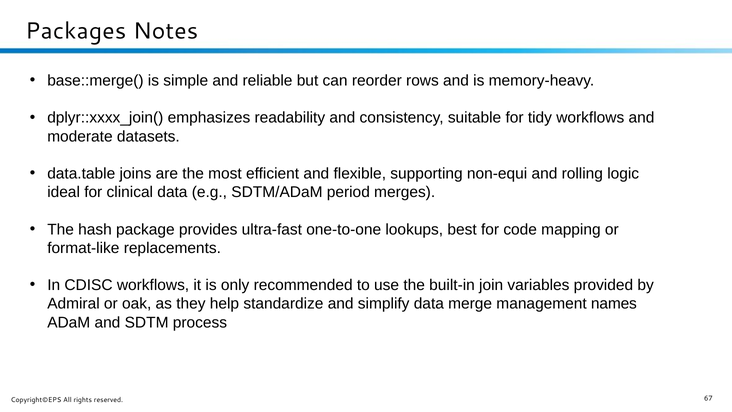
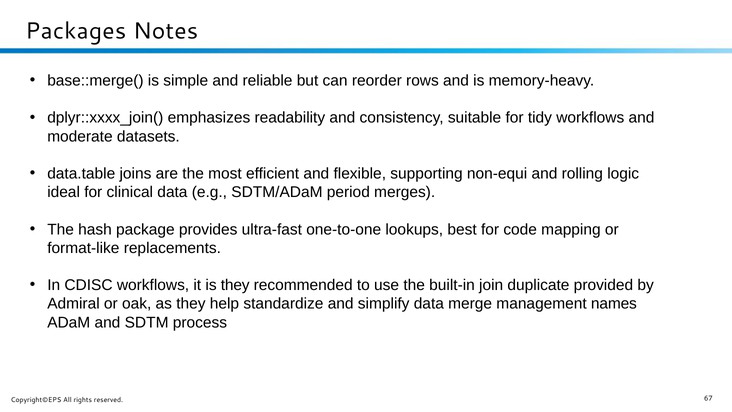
is only: only -> they (235, 285)
variables: variables -> duplicate (538, 285)
